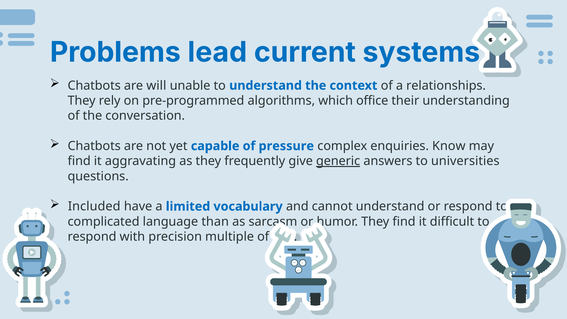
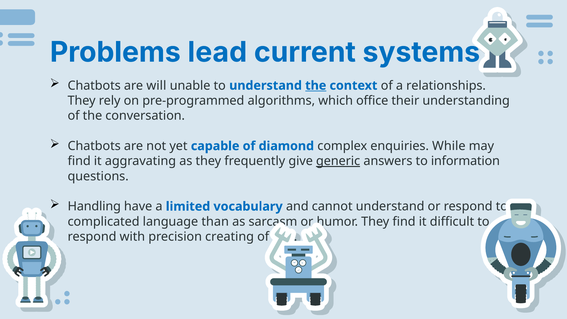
the underline: none -> present (316, 86)
pressure: pressure -> diamond (286, 146)
Know: Know -> While (449, 146)
universities: universities -> information (465, 161)
Included: Included -> Handling (94, 206)
multiple: multiple -> creating (230, 237)
